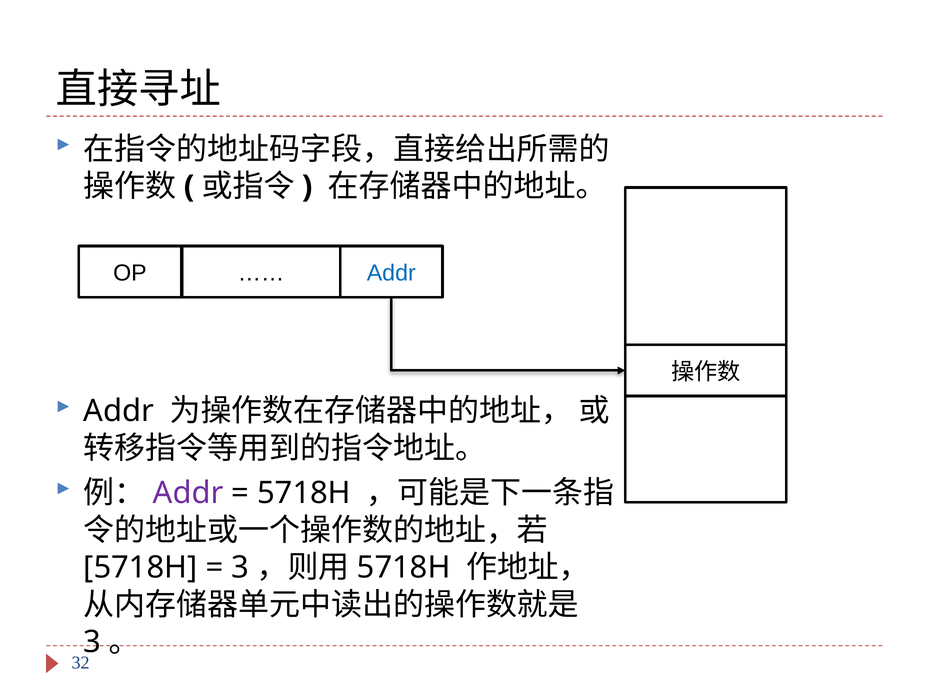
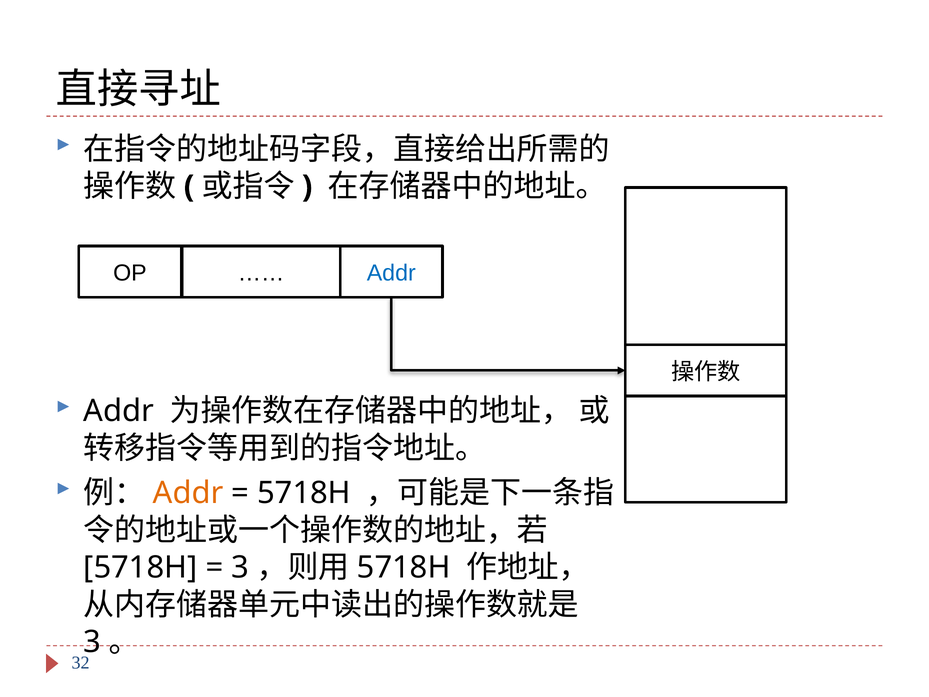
Addr colour: purple -> orange (188, 493)
